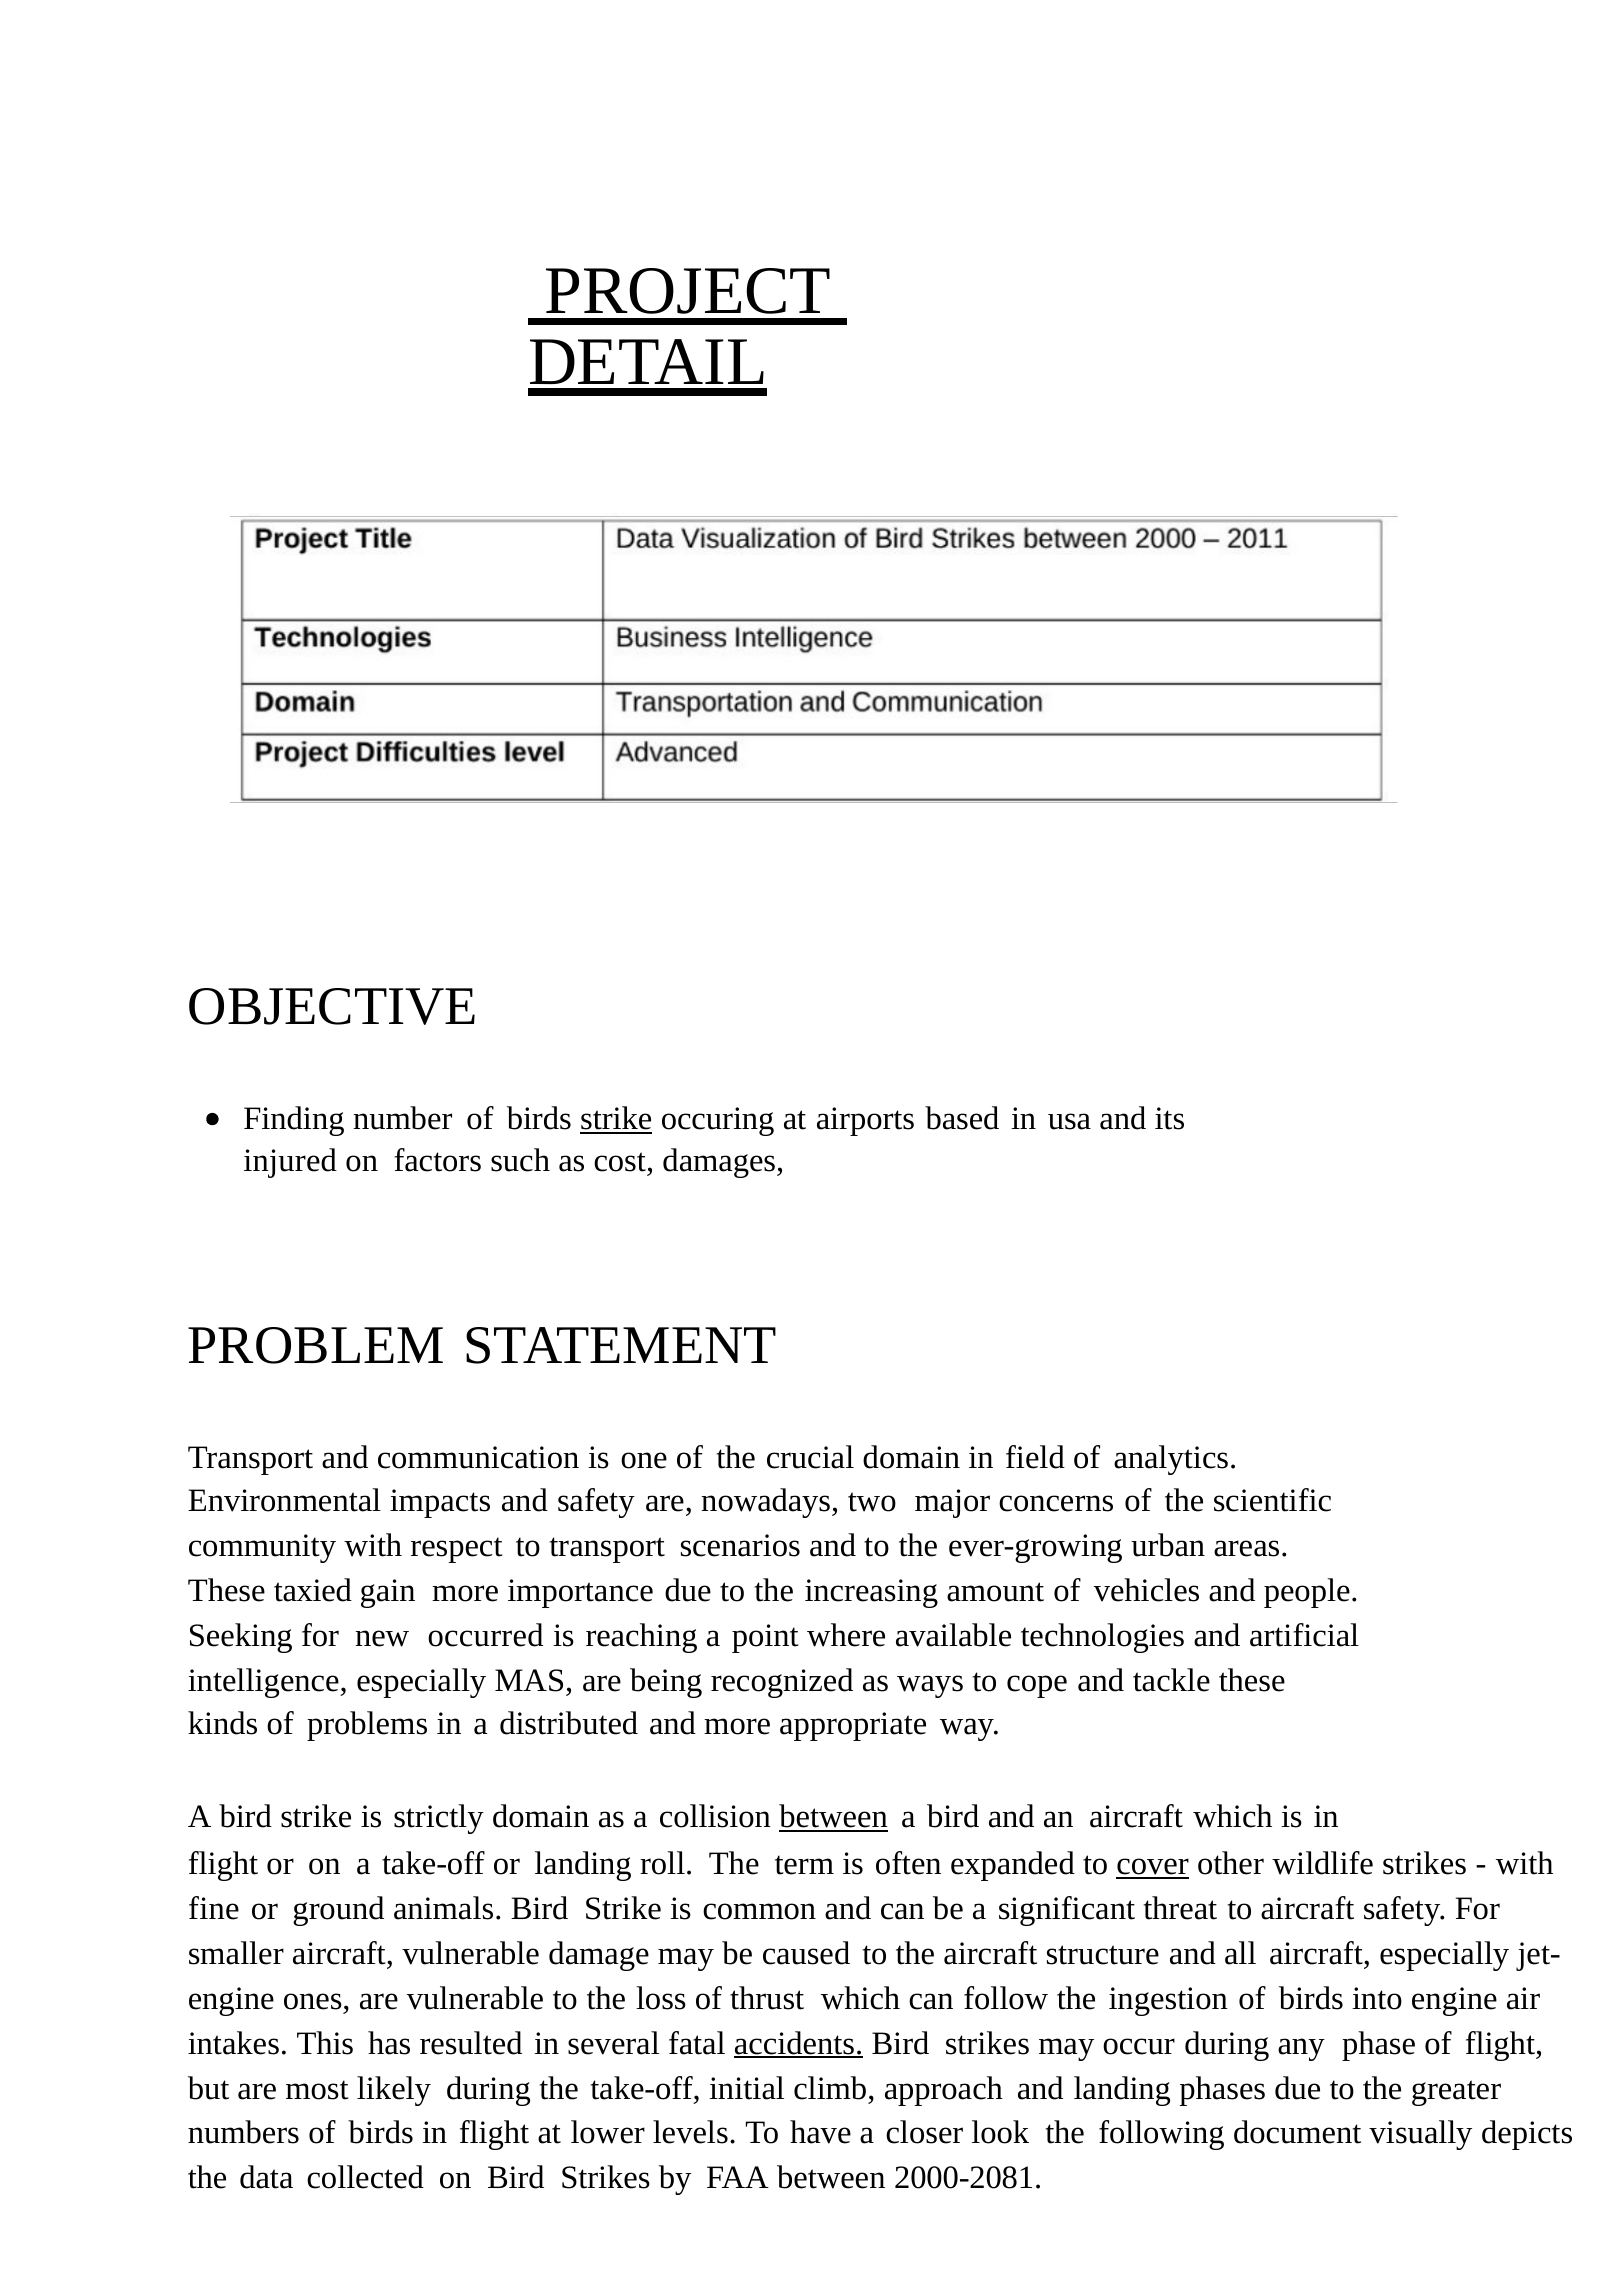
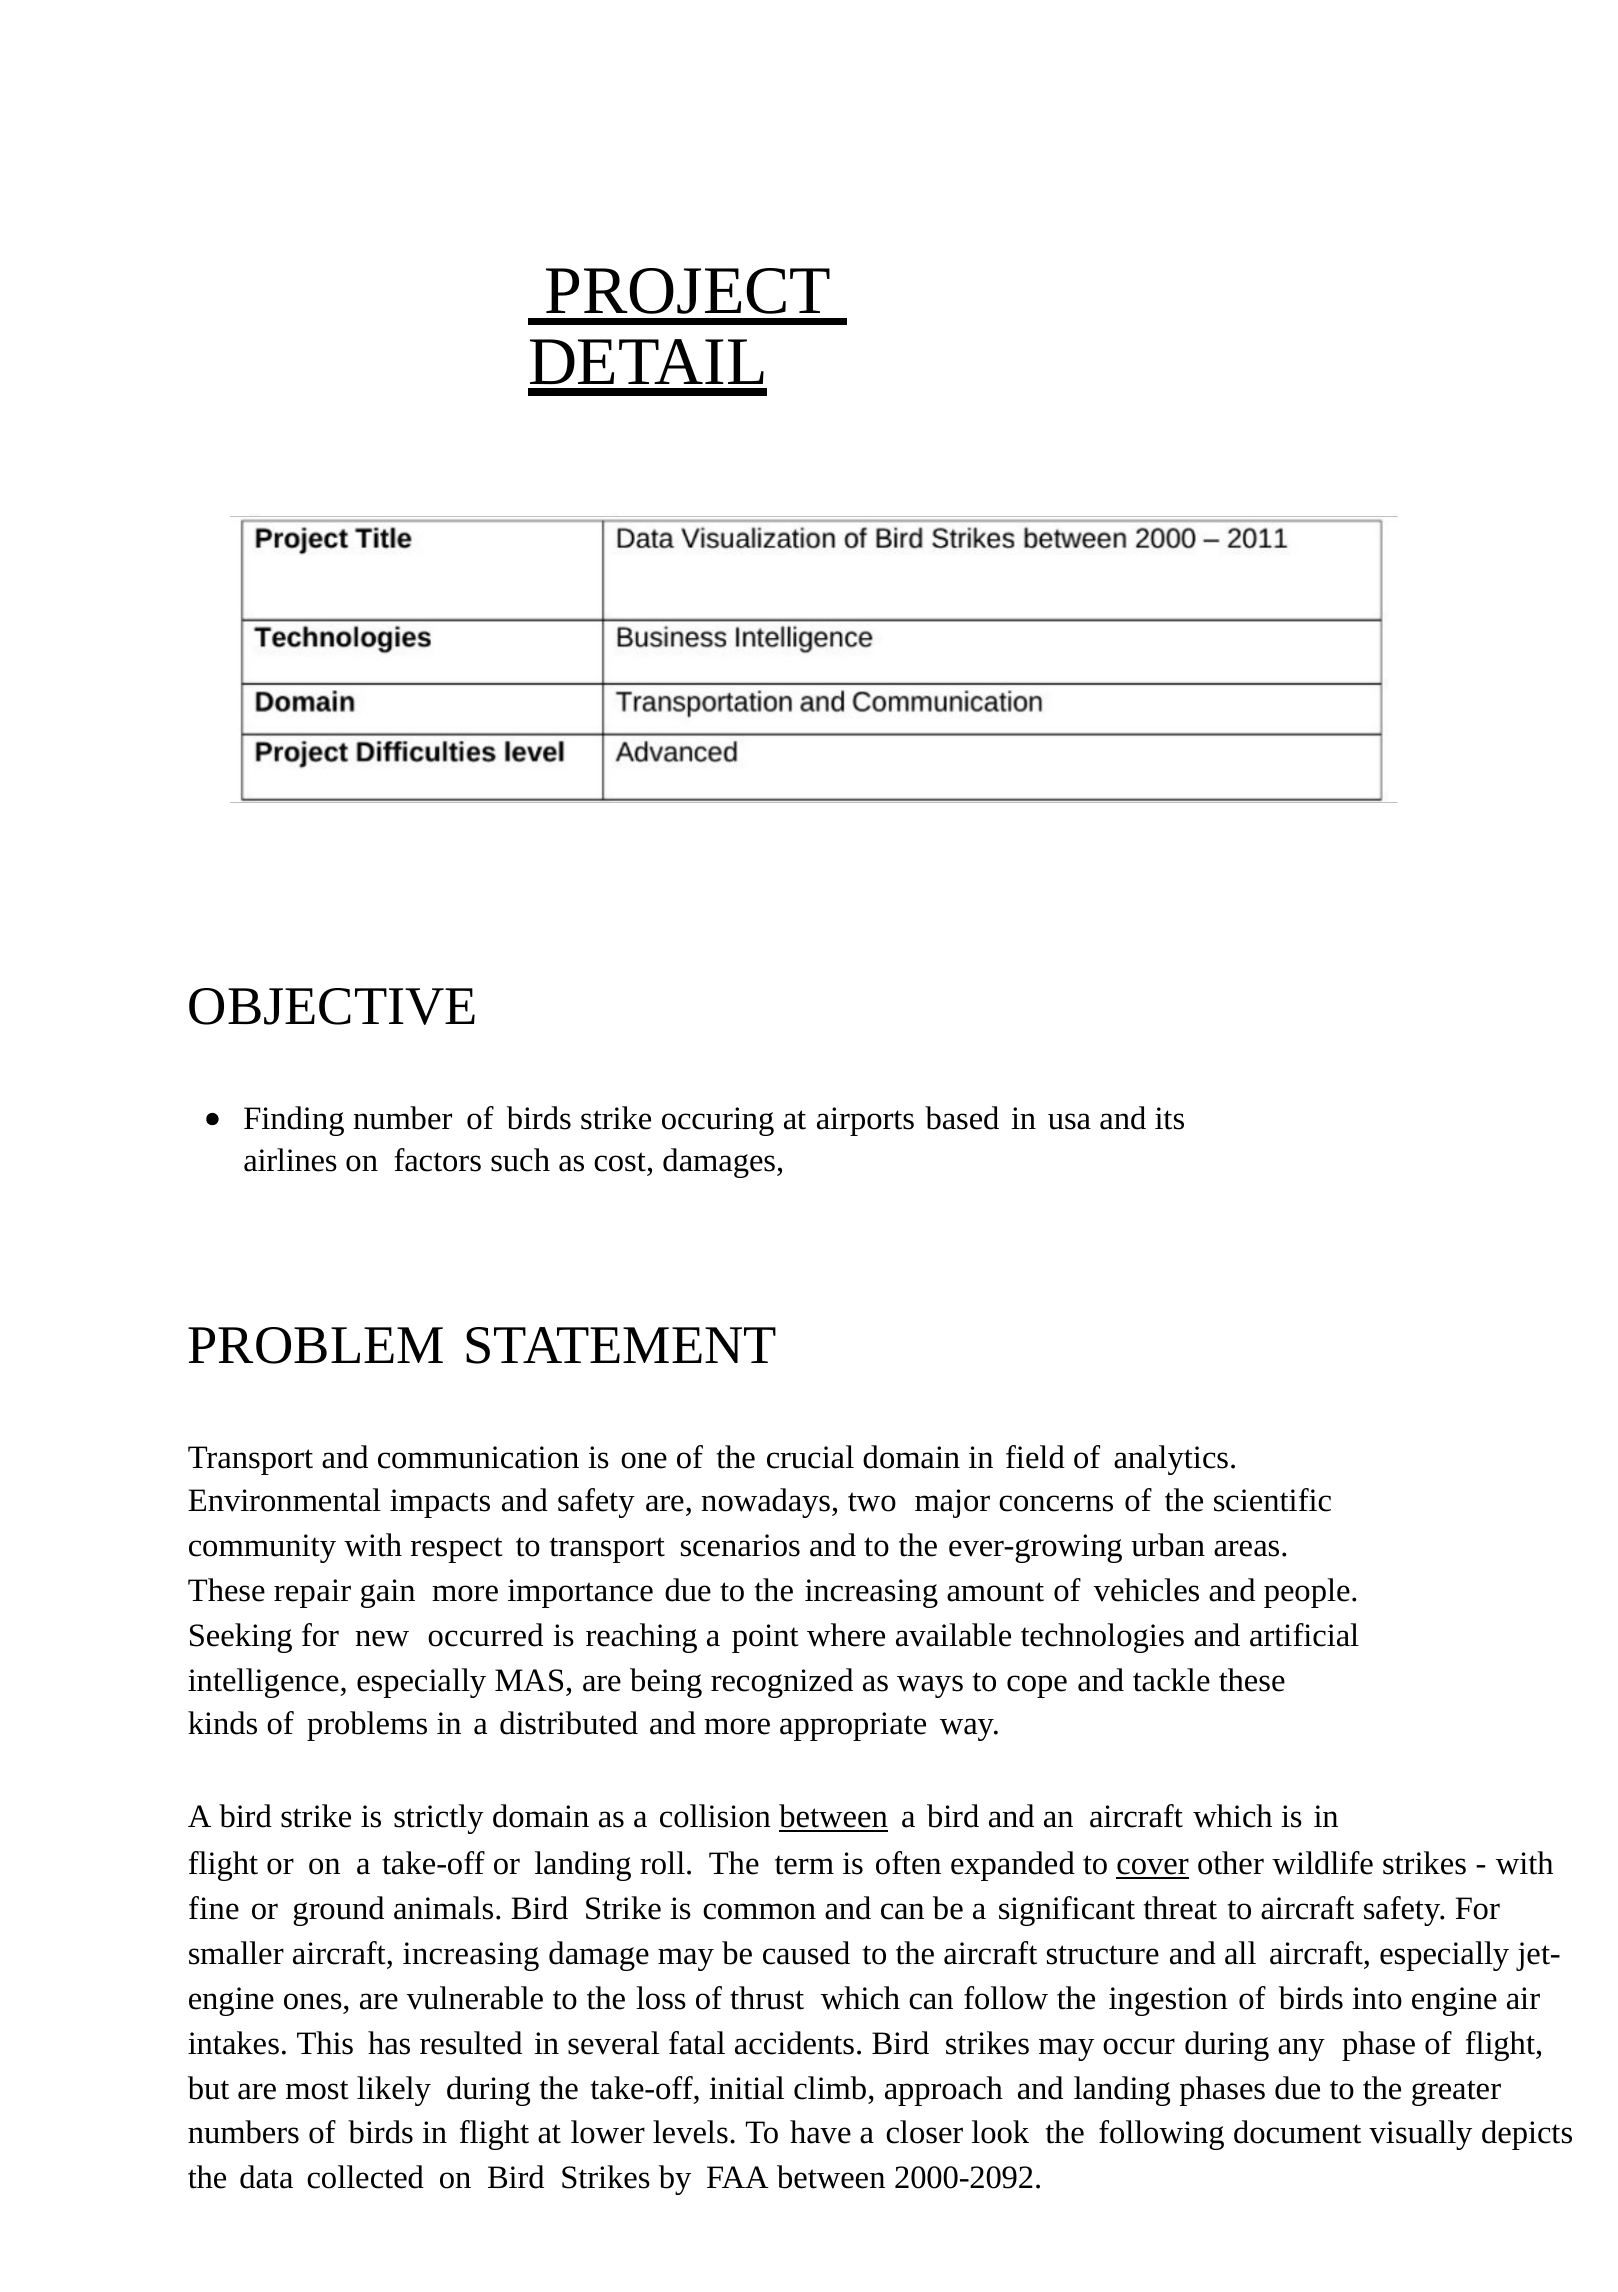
strike underline: present -> none (616, 1119)
injured: injured -> airlines (290, 1161)
taxied: taxied -> repair (313, 1591)
aircraft vulnerable: vulnerable -> increasing (471, 1954)
accidents underline: present -> none (799, 2044)
2000-2081: 2000-2081 -> 2000-2092 (968, 2178)
